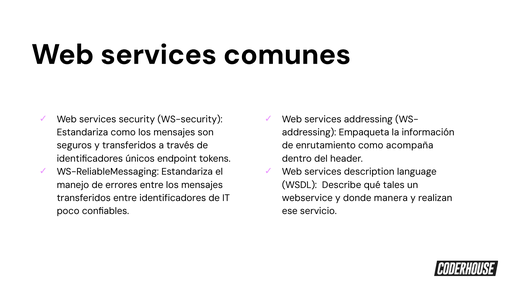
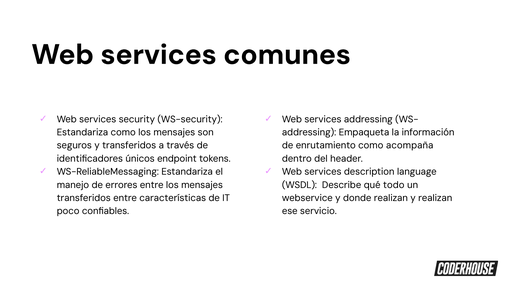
tales: tales -> todo (394, 185)
entre identificadores: identificadores -> características (173, 198)
donde manera: manera -> realizan (391, 198)
